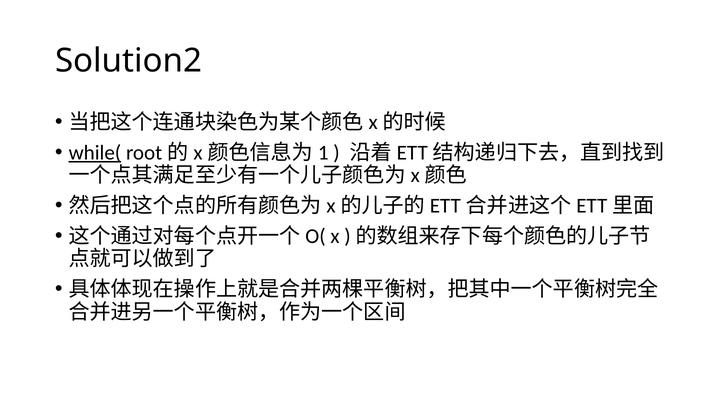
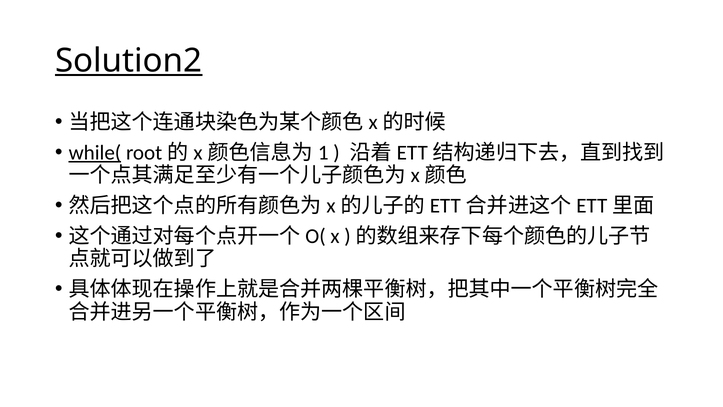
Solution2 underline: none -> present (129, 61)
